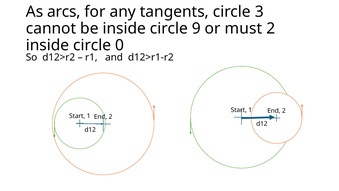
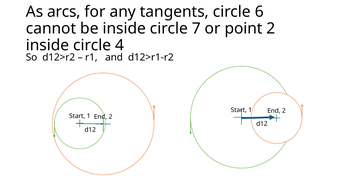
3: 3 -> 6 (259, 12)
9: 9 -> 7 (196, 28)
must: must -> point (244, 28)
0: 0 -> 4 (120, 45)
